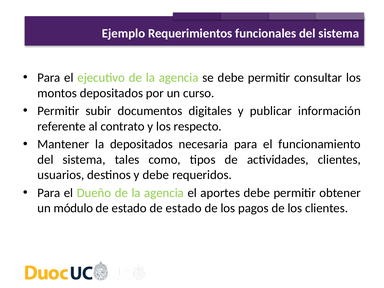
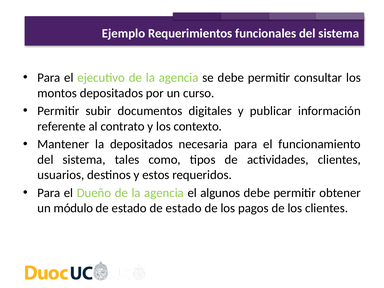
respecto: respecto -> contexto (198, 126)
y debe: debe -> estos (156, 175)
aportes: aportes -> algunos (220, 193)
